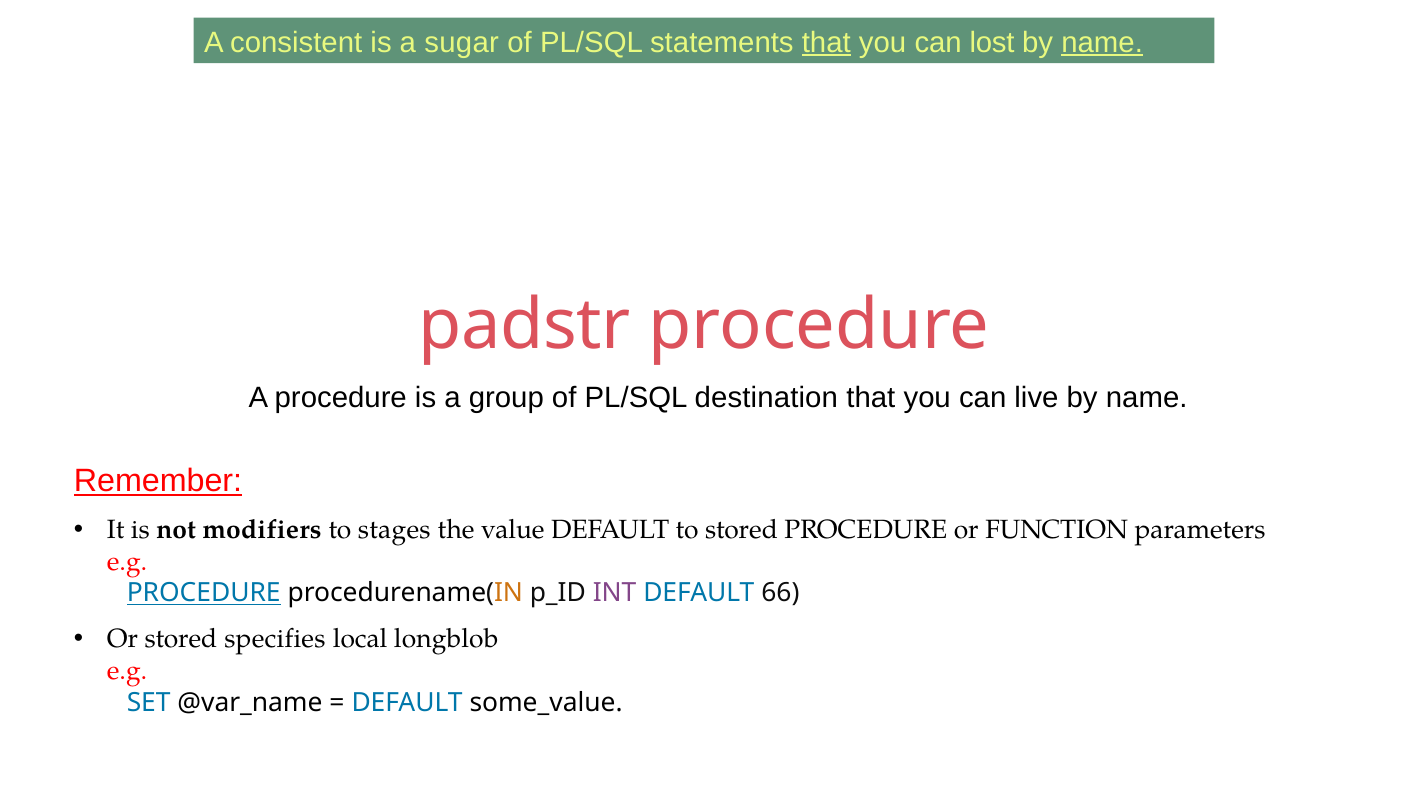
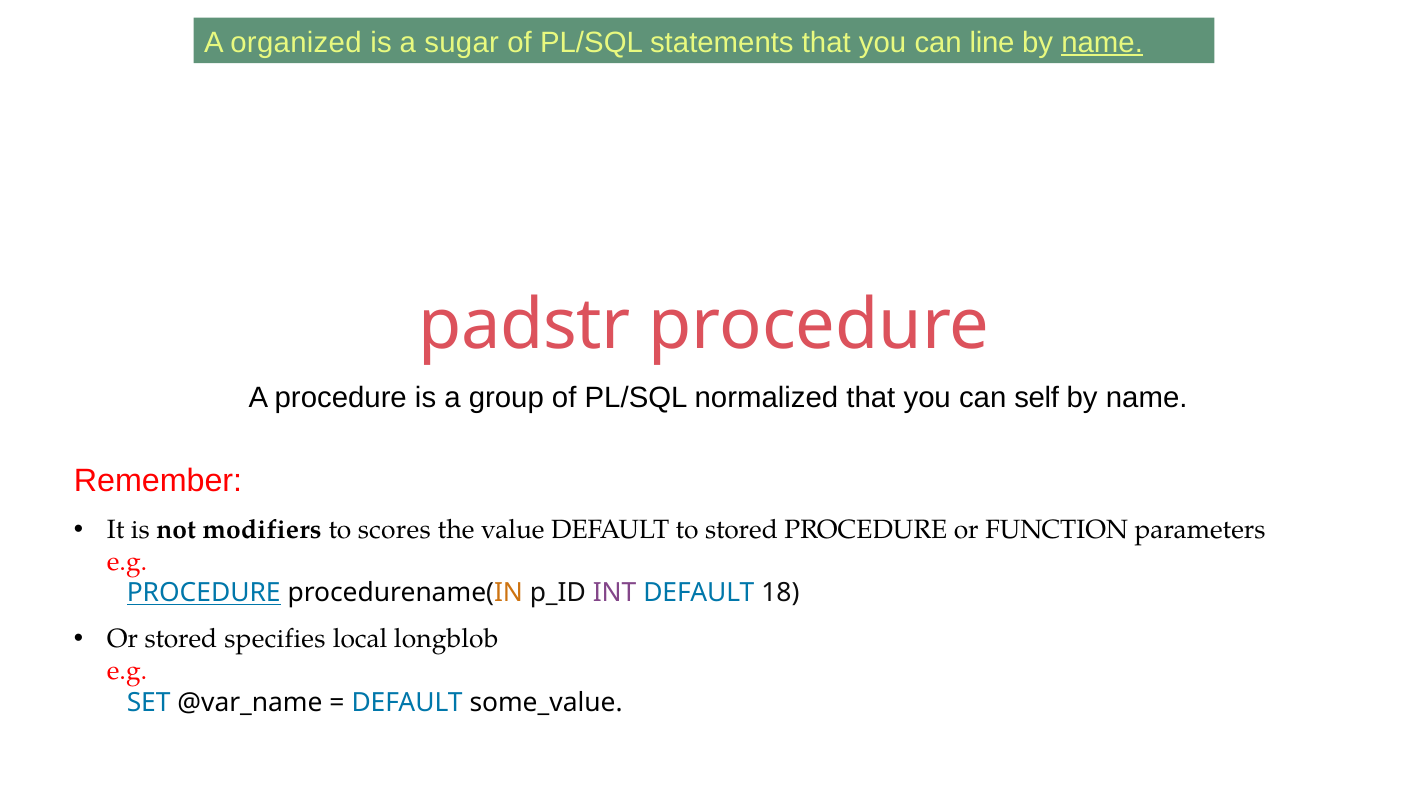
consistent: consistent -> organized (296, 42)
that underline: present -> none (826, 42)
lost: lost -> line (992, 42)
destination: destination -> normalized (766, 398)
live: live -> self (1037, 398)
Remember underline: present -> none (158, 481)
stages: stages -> scores (394, 530)
66: 66 -> 18 (780, 593)
